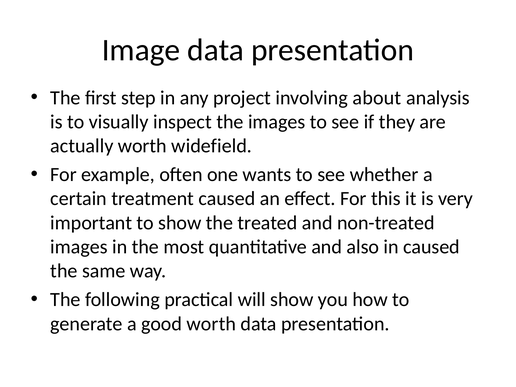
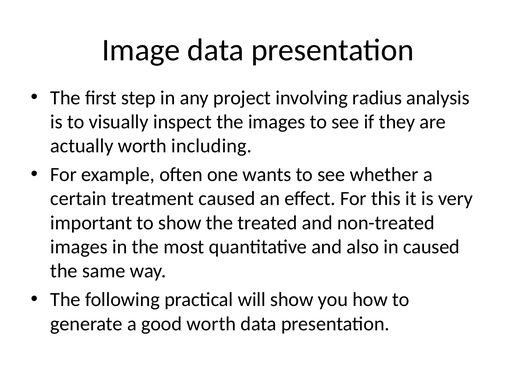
about: about -> radius (377, 98)
widefield: widefield -> including (212, 146)
